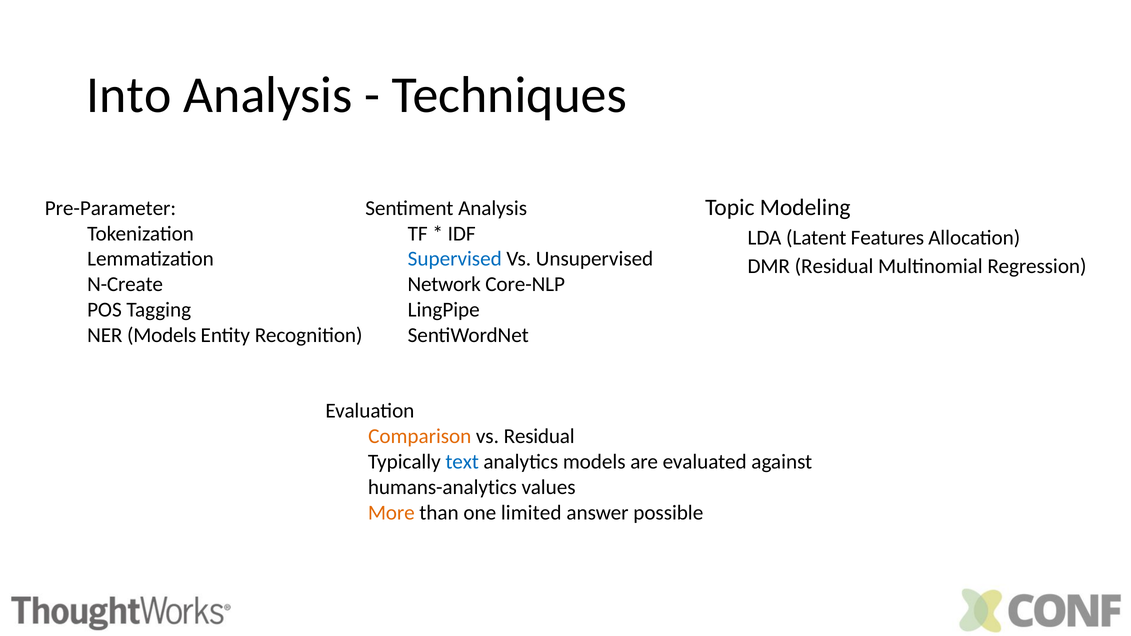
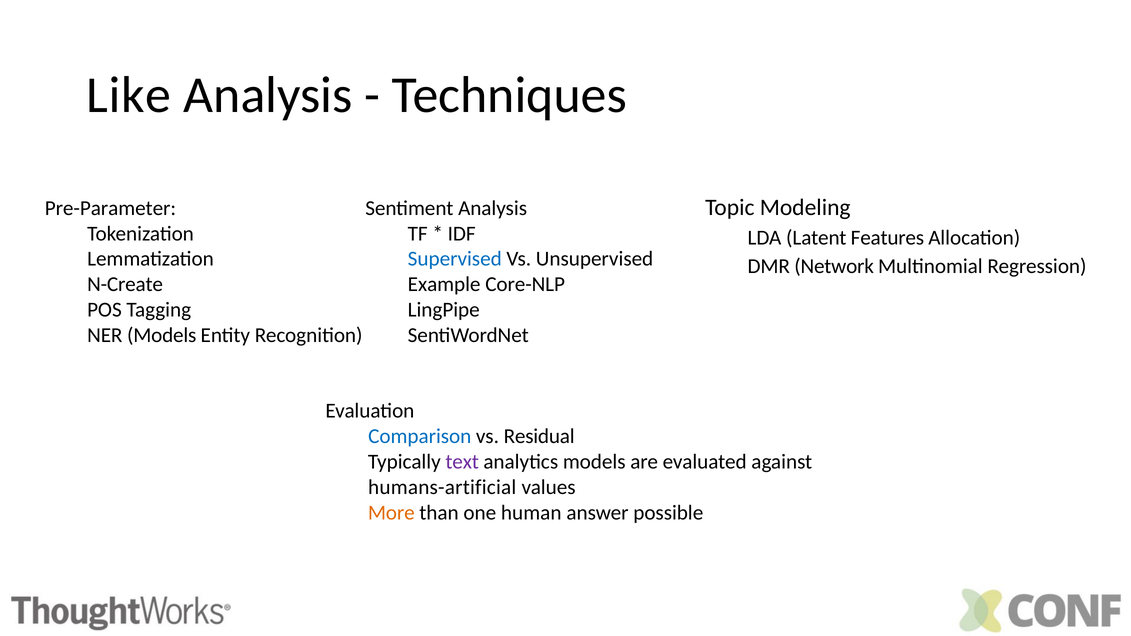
Into: Into -> Like (129, 95)
DMR Residual: Residual -> Network (834, 267)
Network: Network -> Example (444, 284)
Comparison colour: orange -> blue (420, 436)
text colour: blue -> purple (462, 462)
humans-analytics: humans-analytics -> humans-artificial (442, 487)
limited: limited -> human (531, 513)
